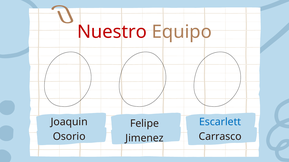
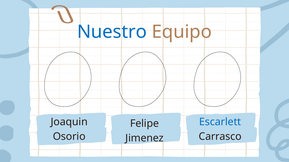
Nuestro colour: red -> blue (112, 32)
